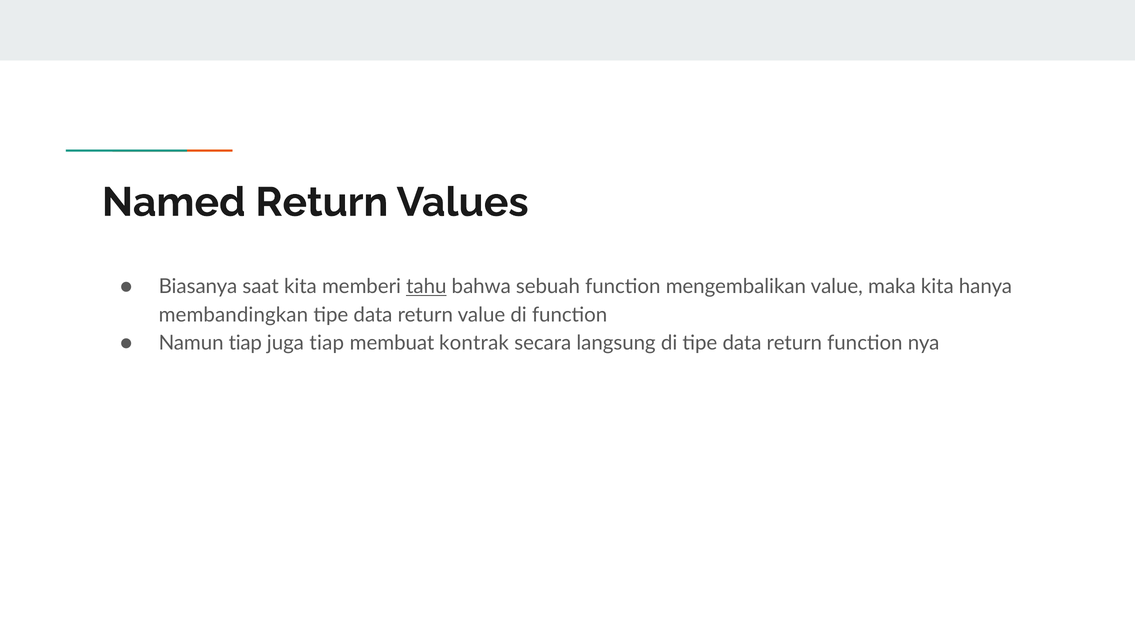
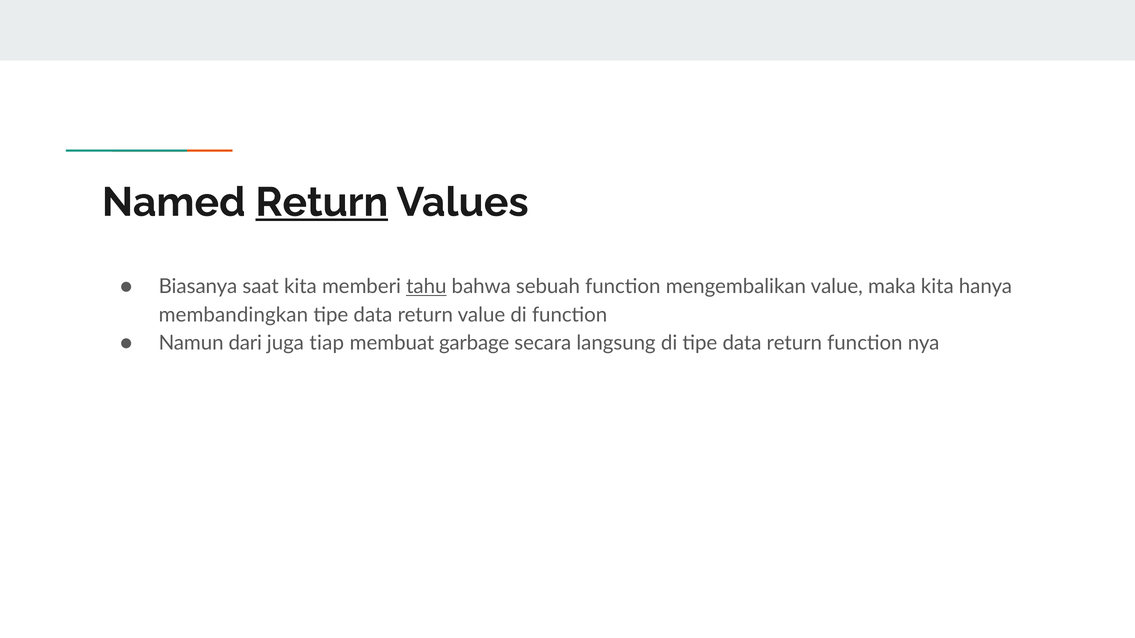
Return underline: none -> present (322, 202)
Namun tiap: tiap -> dari (245, 343)
kontrak: kontrak -> garbage (474, 343)
